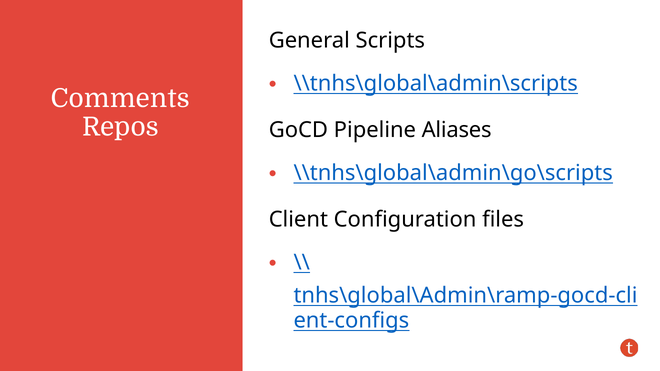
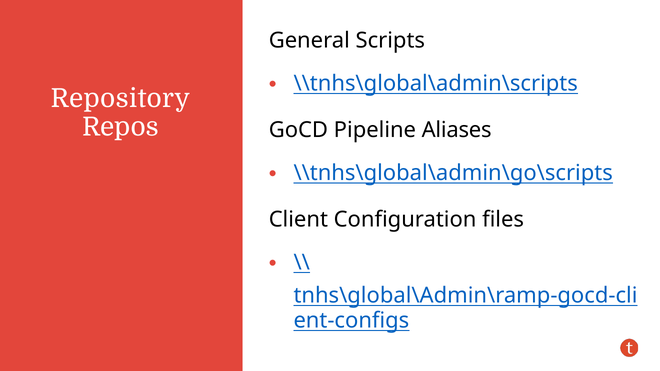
Comments: Comments -> Repository (120, 99)
